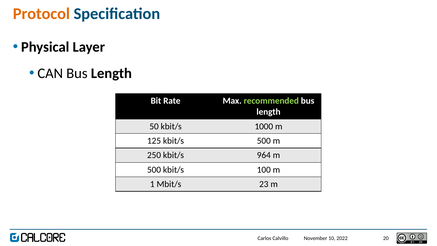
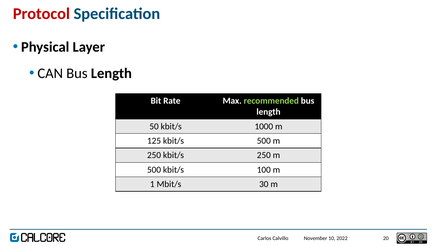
Protocol colour: orange -> red (41, 14)
kbit/s 964: 964 -> 250 (264, 155)
23: 23 -> 30 (264, 184)
